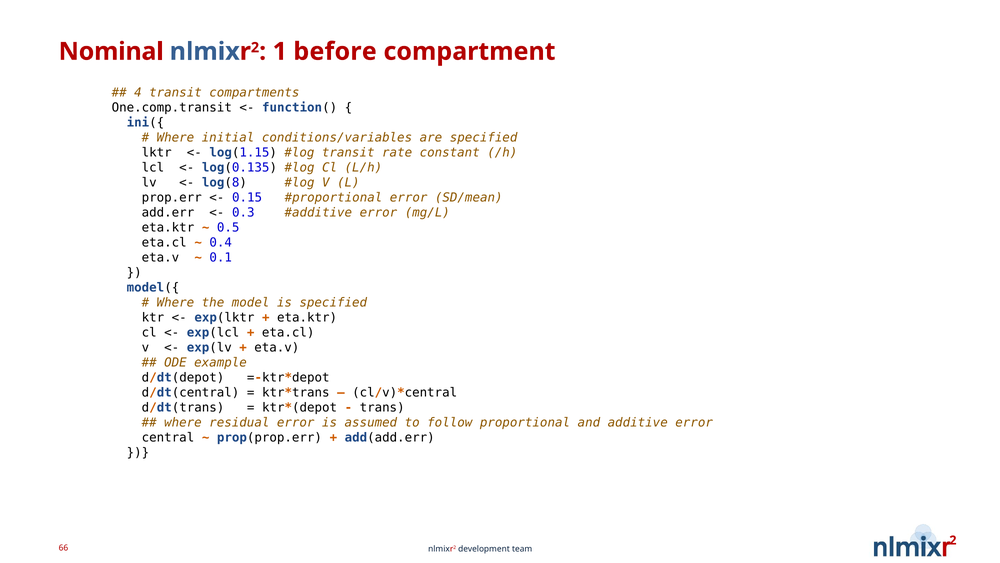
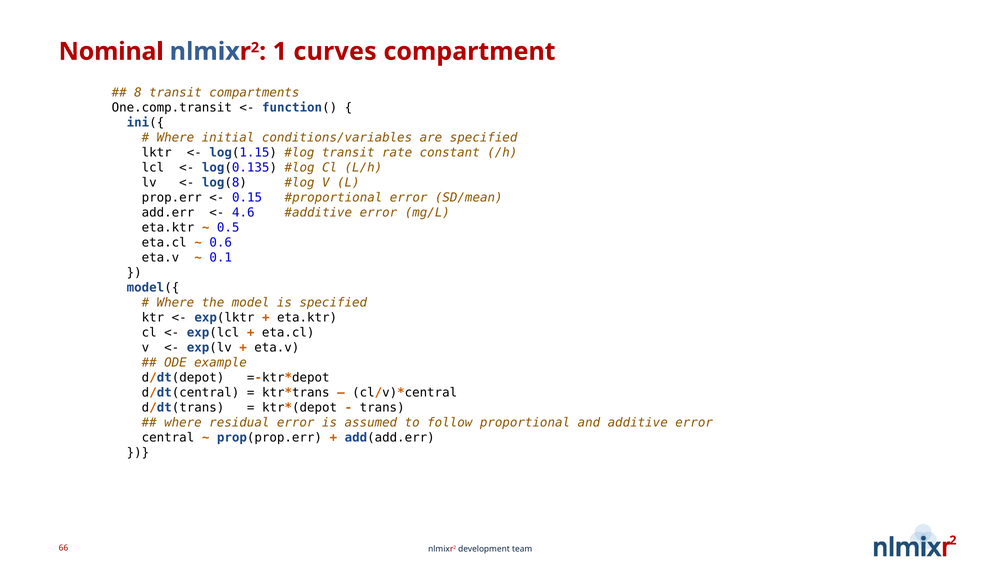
before: before -> curves (335, 51)
4: 4 -> 8 (138, 92)
0.3: 0.3 -> 4.6 (243, 212)
0.4: 0.4 -> 0.6 (221, 242)
